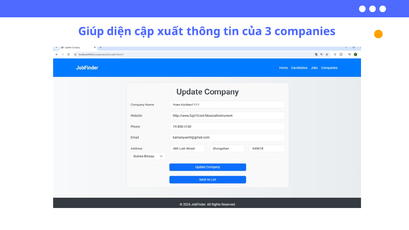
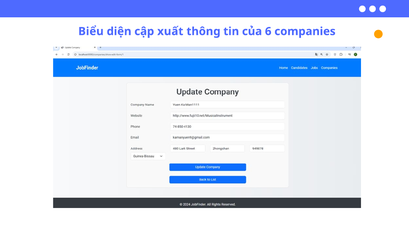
Giúp: Giúp -> Biểu (91, 31)
3: 3 -> 6 (268, 31)
